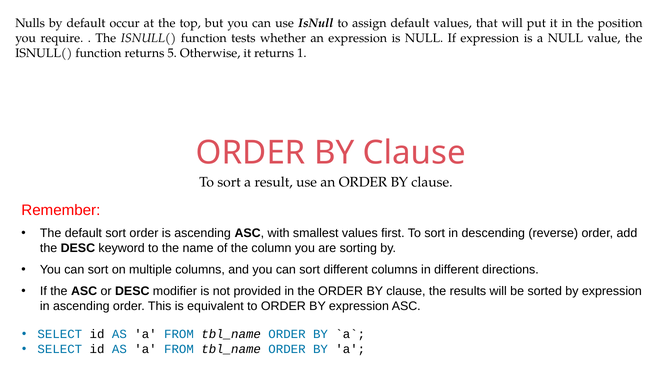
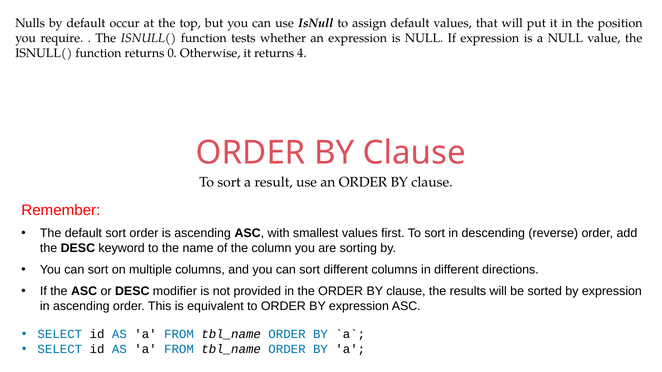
5: 5 -> 0 (172, 53)
1: 1 -> 4 (302, 53)
